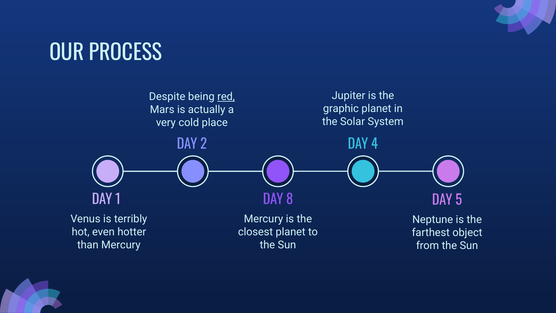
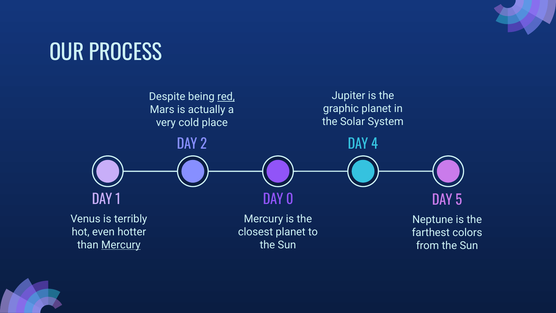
8: 8 -> 0 (290, 200)
object: object -> colors (467, 232)
Mercury underline: none -> present (121, 245)
